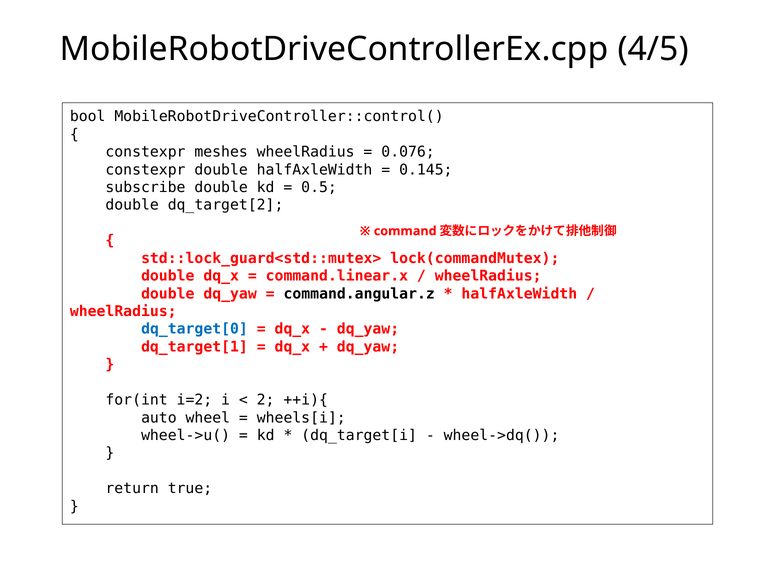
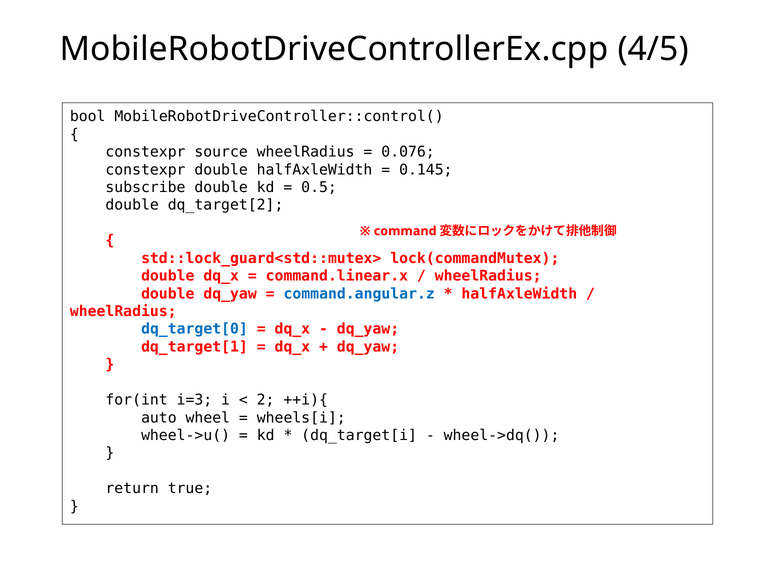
meshes: meshes -> source (221, 152)
command.angular.z colour: black -> blue (359, 294)
i=2: i=2 -> i=3 (194, 400)
